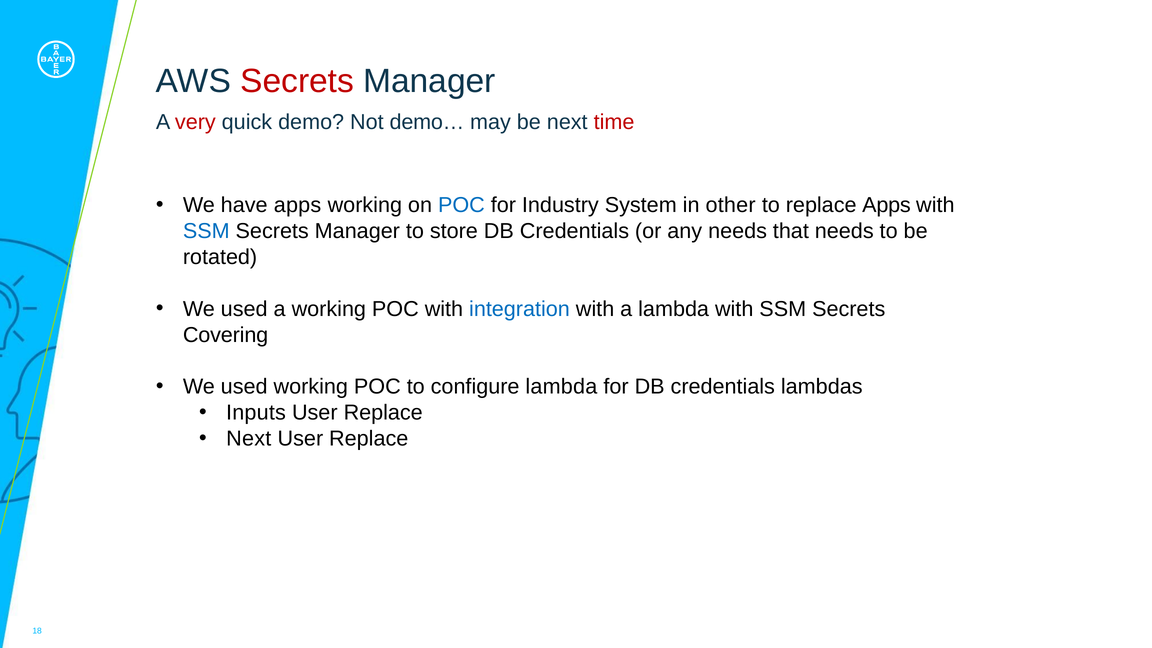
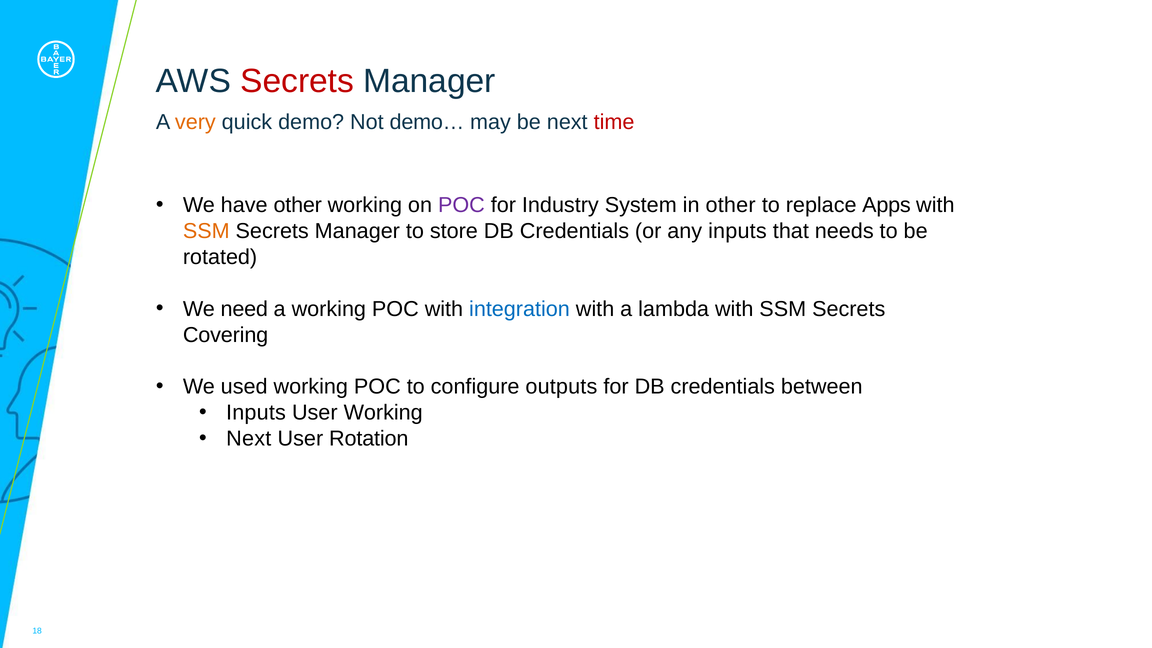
very colour: red -> orange (195, 122)
have apps: apps -> other (298, 205)
POC colour: blue -> purple (461, 205)
SSM colour: blue -> orange (206, 231)
any needs: needs -> inputs (737, 231)
used: used -> need (244, 309)
configure lambda: lambda -> outputs (561, 387)
lambdas: lambdas -> between (822, 387)
Replace: Replace -> Working (383, 413)
Replace: Replace -> Rotation (369, 439)
